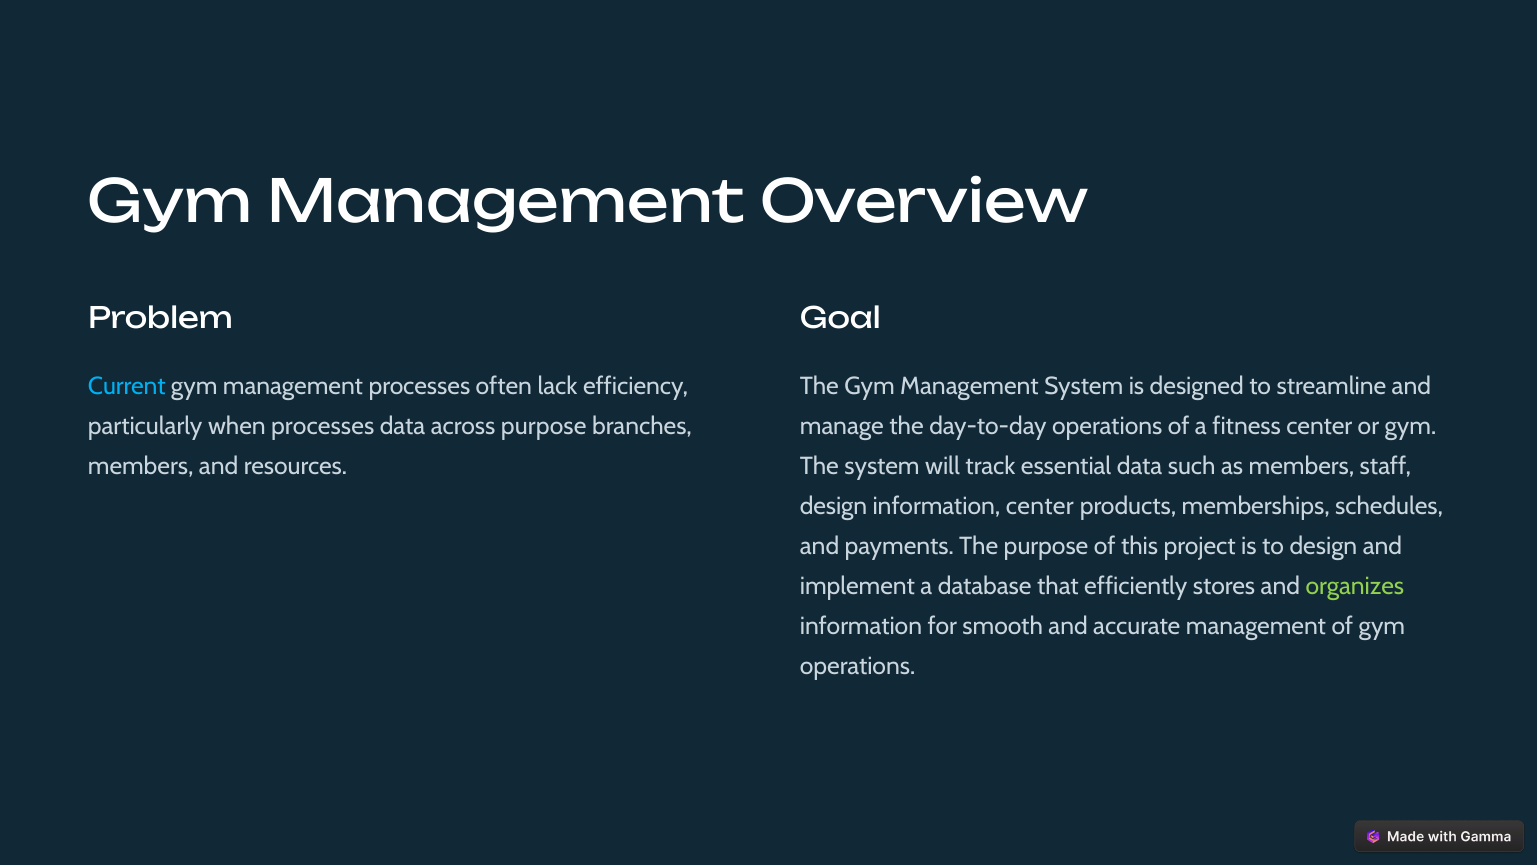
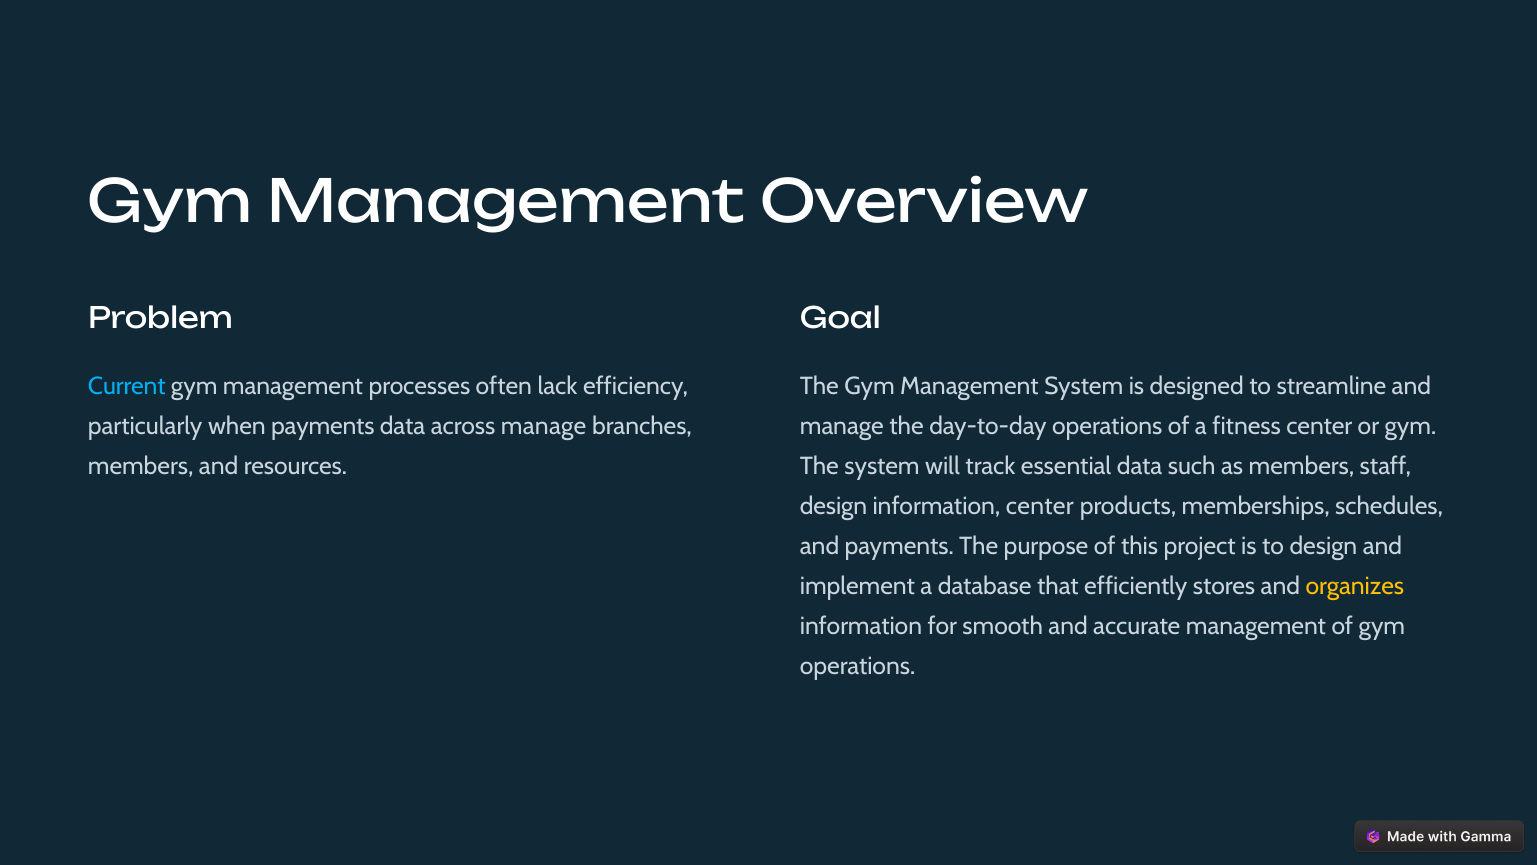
when processes: processes -> payments (323, 426)
across purpose: purpose -> manage (544, 426)
organizes colour: light green -> yellow (1355, 586)
